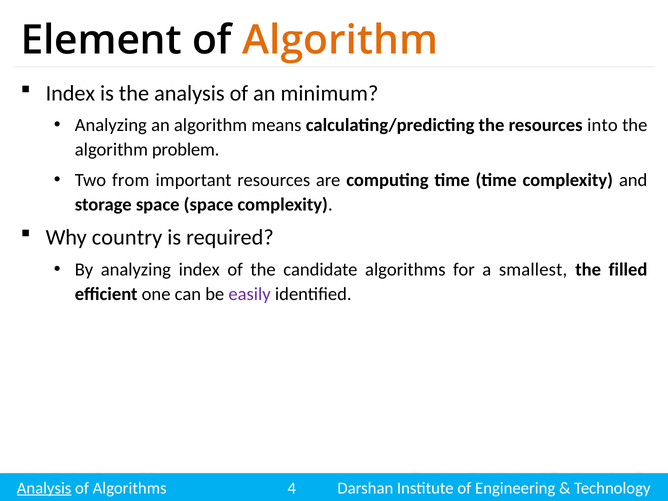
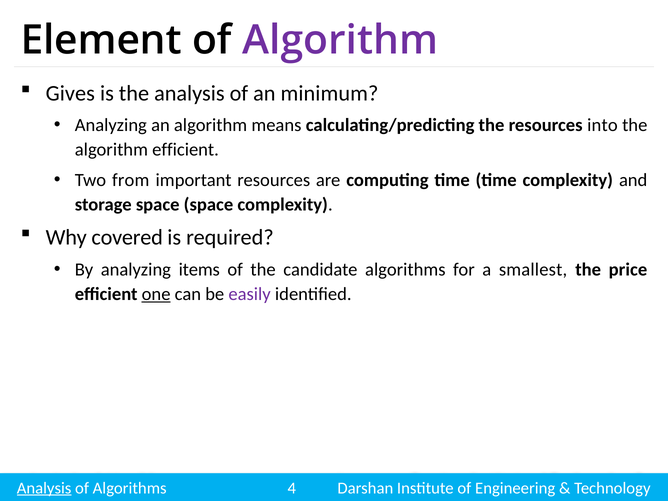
Algorithm colour: orange -> purple (340, 40)
Index: Index -> Gives (70, 93)
algorithm problem: problem -> efficient (186, 150)
country: country -> covered (127, 237)
analyzing index: index -> items (199, 269)
filled: filled -> price (628, 269)
one underline: none -> present (156, 294)
